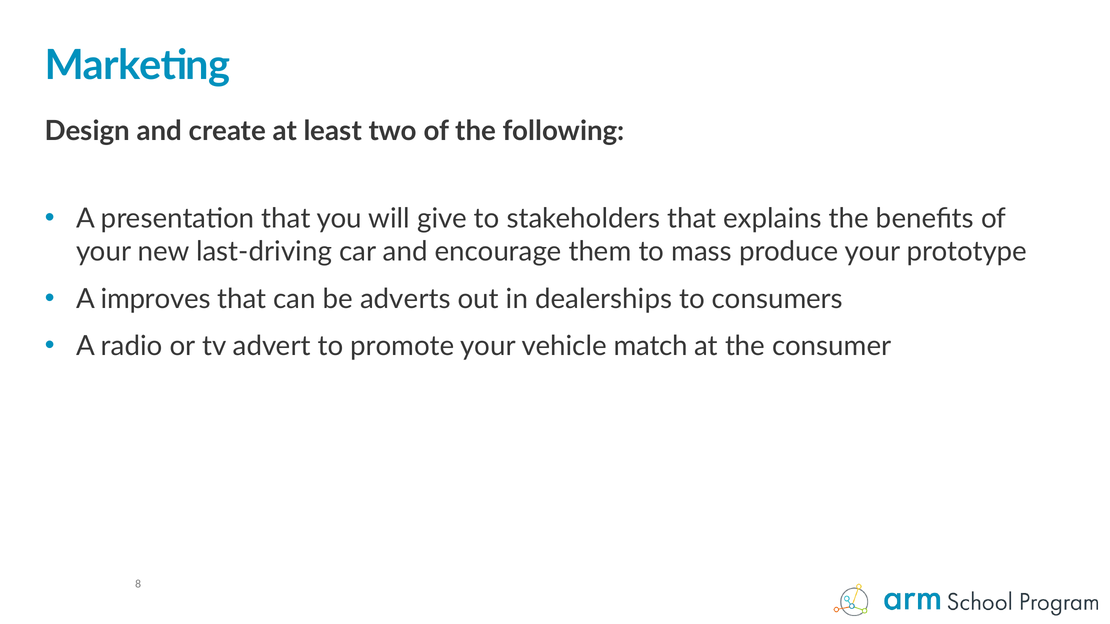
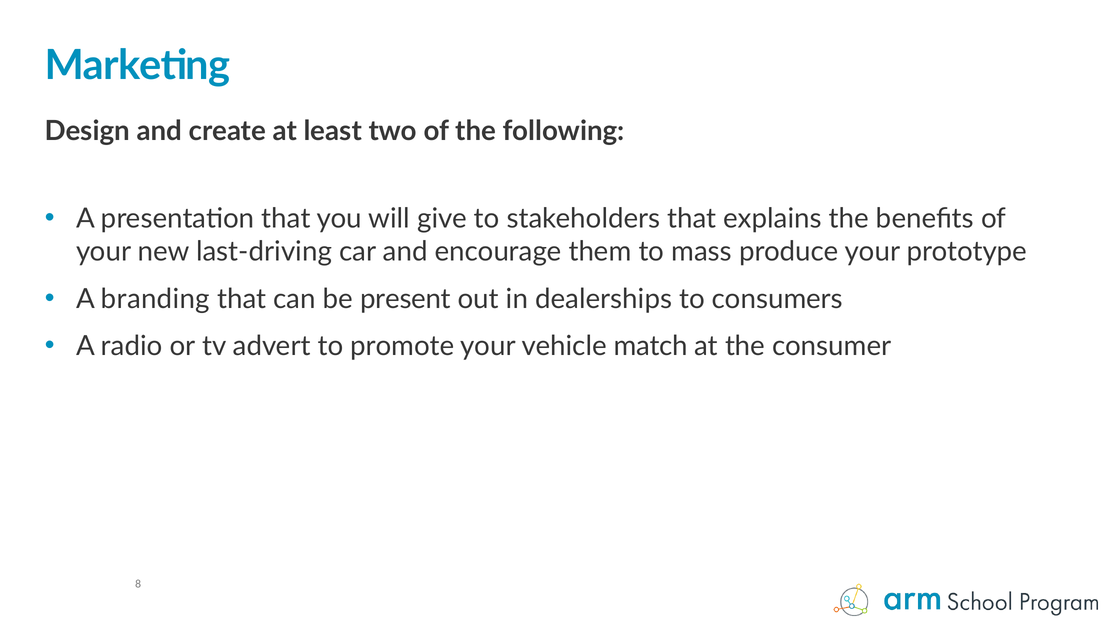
improves: improves -> branding (155, 299)
adverts: adverts -> present (406, 299)
